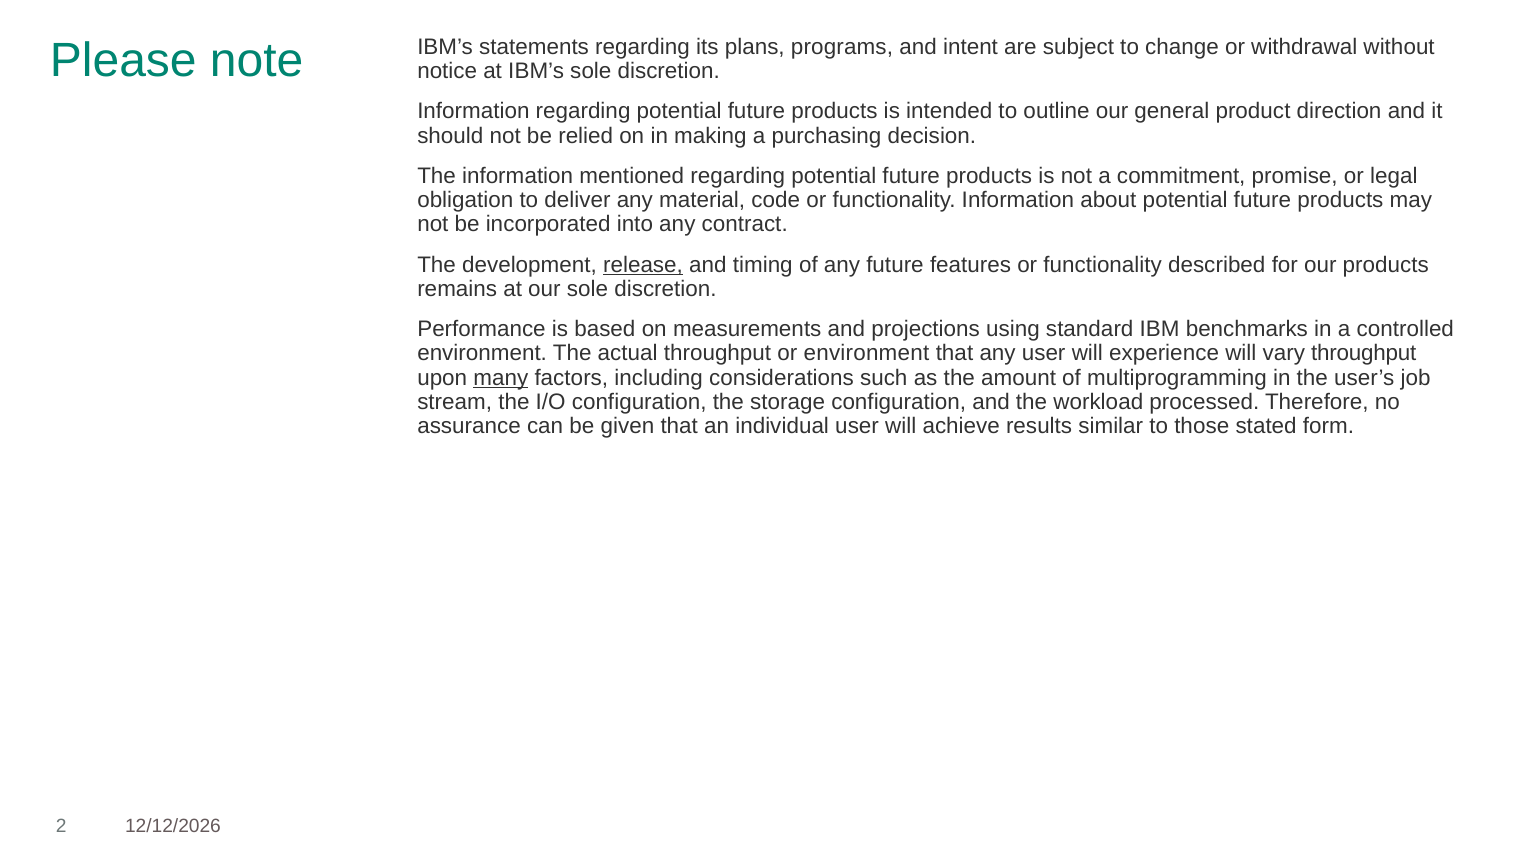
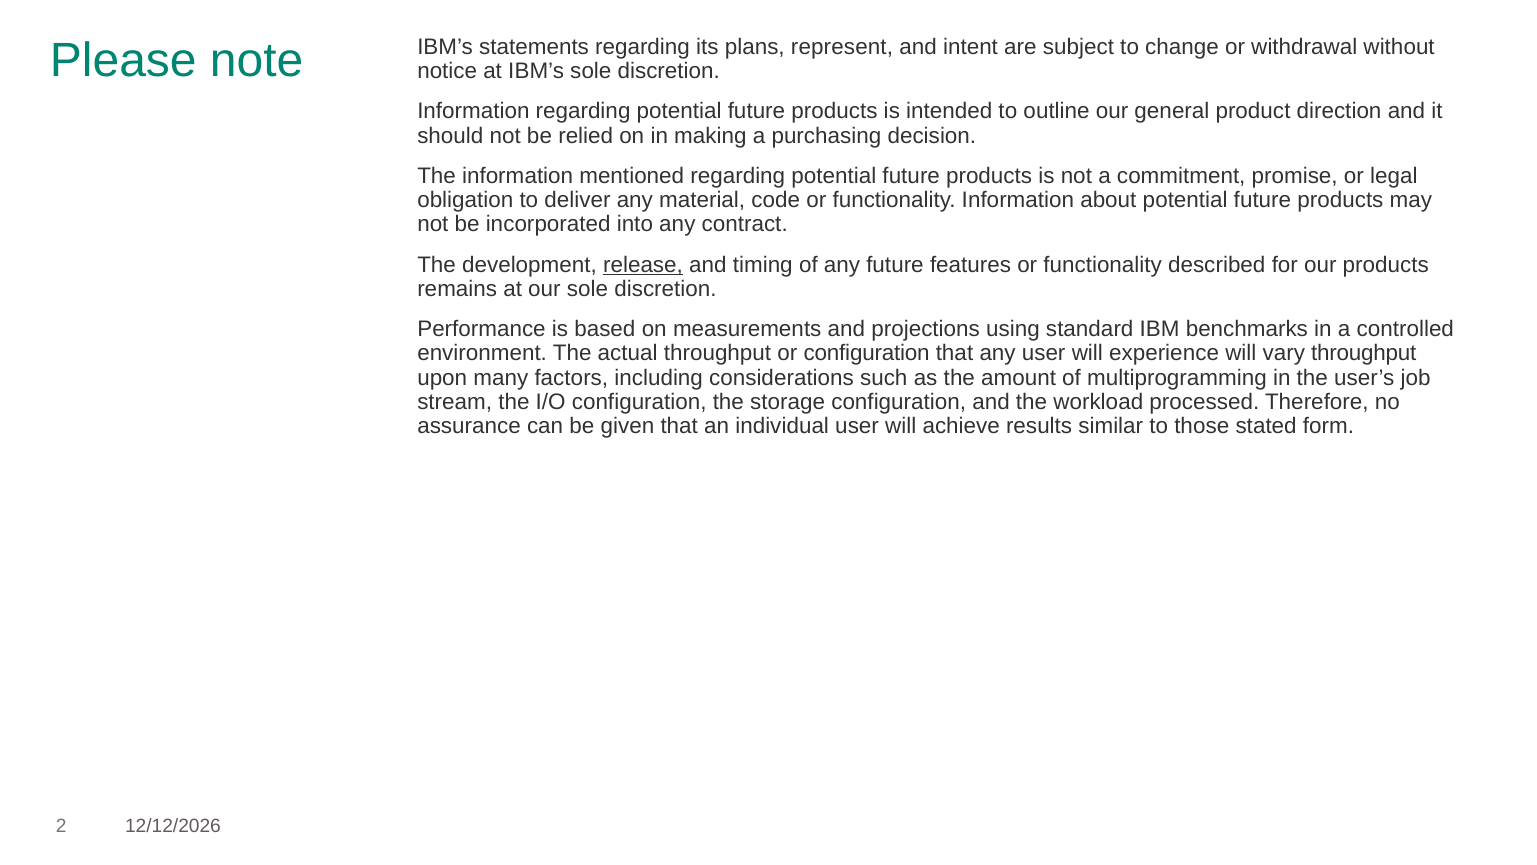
programs: programs -> represent (842, 47)
or environment: environment -> configuration (867, 353)
many underline: present -> none (501, 378)
